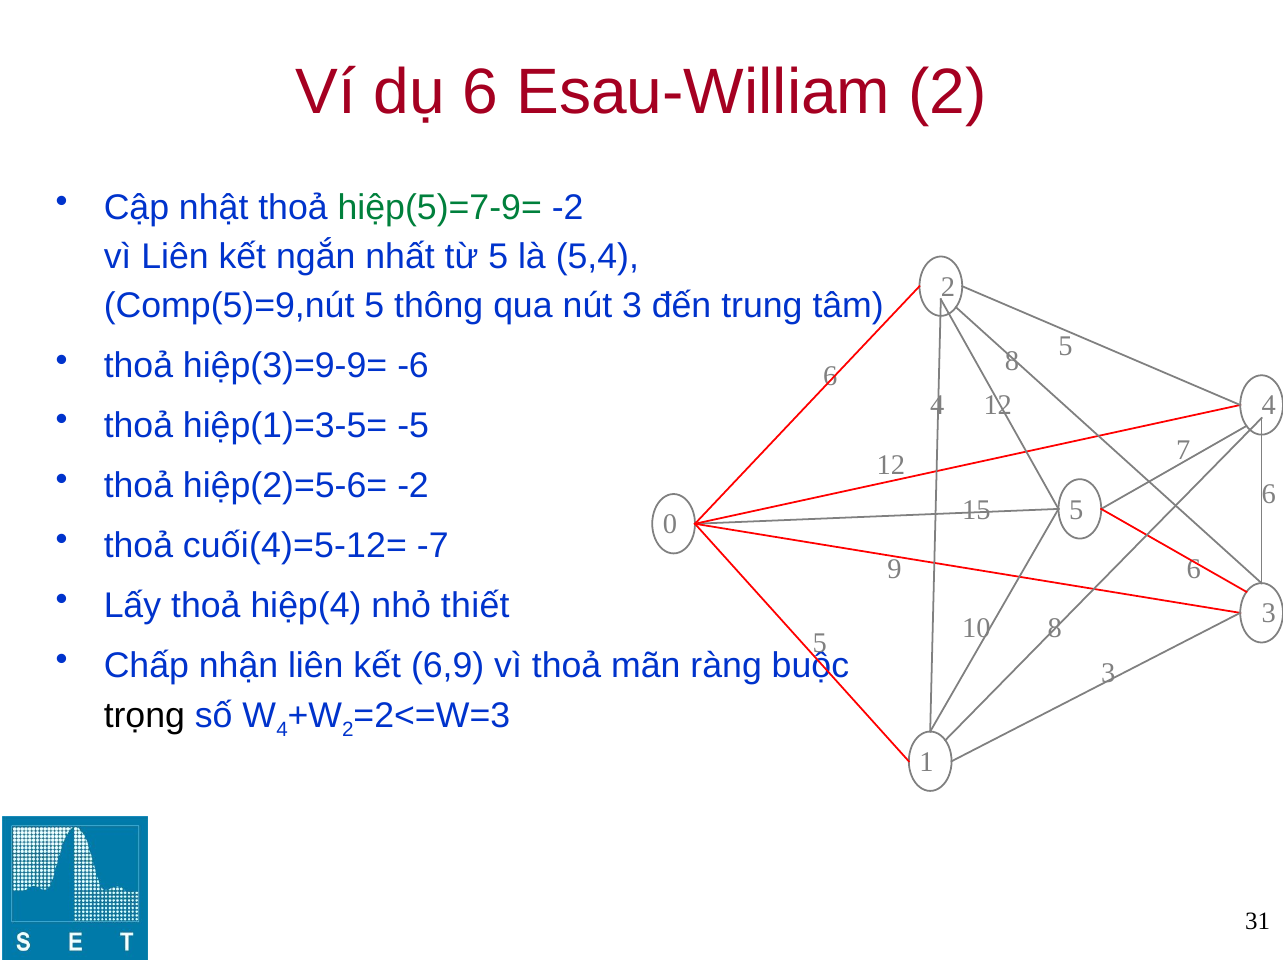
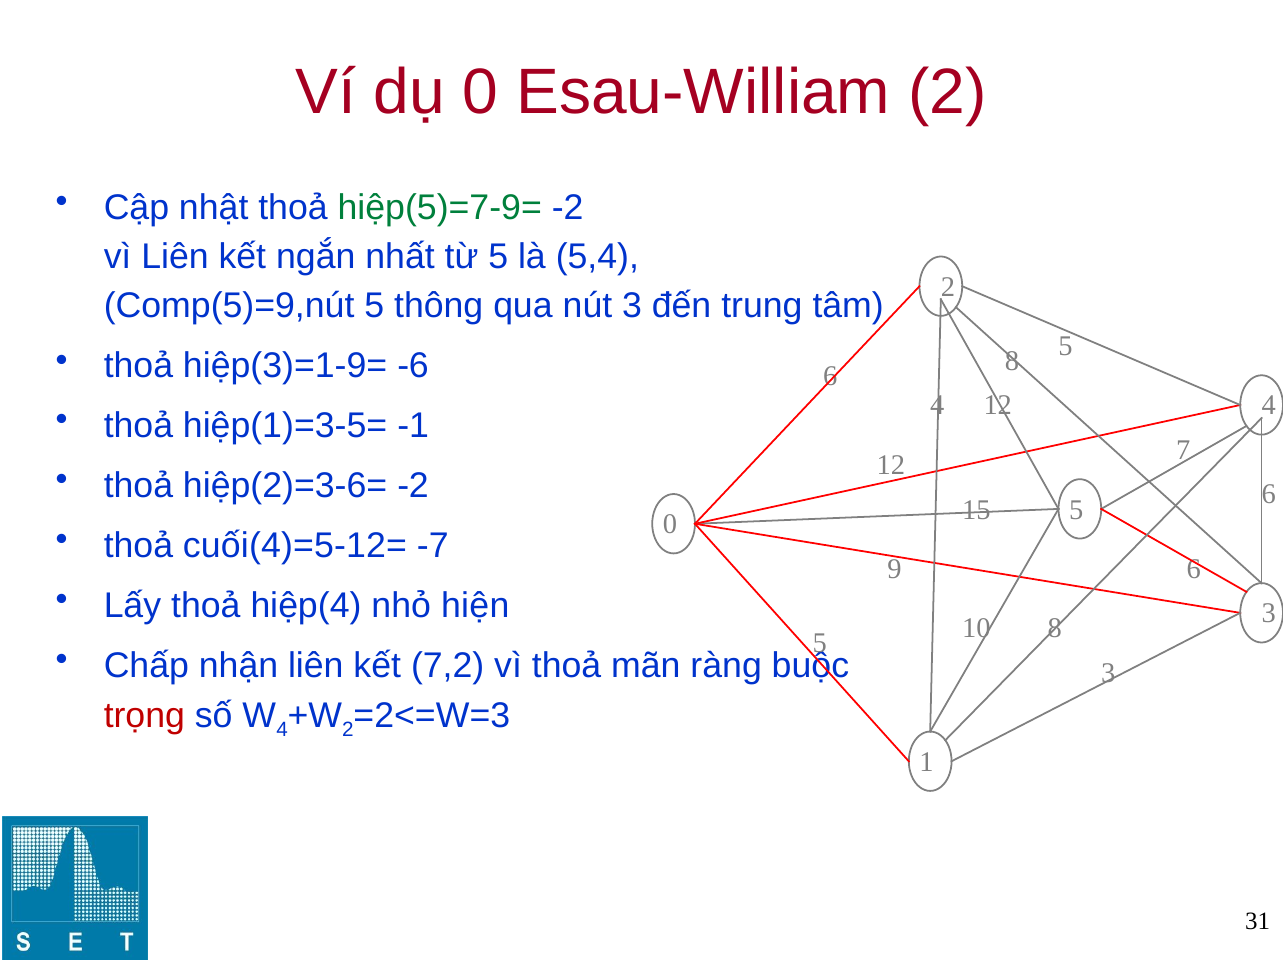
dụ 6: 6 -> 0 (481, 92)
hiệp(3)=9-9=: hiệp(3)=9-9= -> hiệp(3)=1-9= (285, 366)
-5: -5 -> -1 (413, 426)
hiệp(2)=5-6=: hiệp(2)=5-6= -> hiệp(2)=3-6= (285, 486)
thiết: thiết -> hiện (475, 606)
6,9: 6,9 -> 7,2 (448, 666)
trọng colour: black -> red (144, 716)
